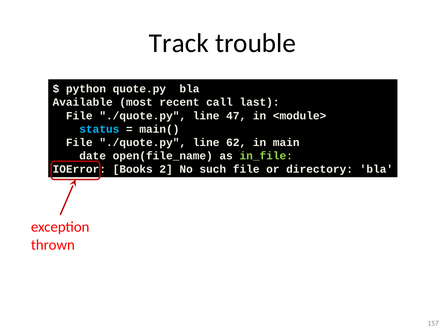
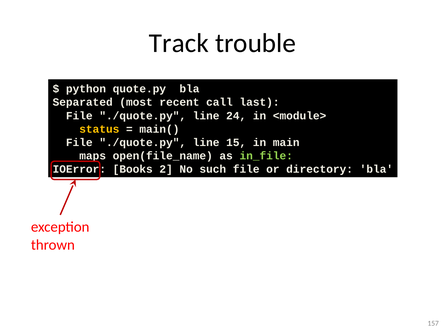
Available: Available -> Separated (83, 102)
47: 47 -> 24 (236, 116)
status colour: light blue -> yellow (99, 129)
62: 62 -> 15 (236, 142)
date: date -> maps (93, 156)
